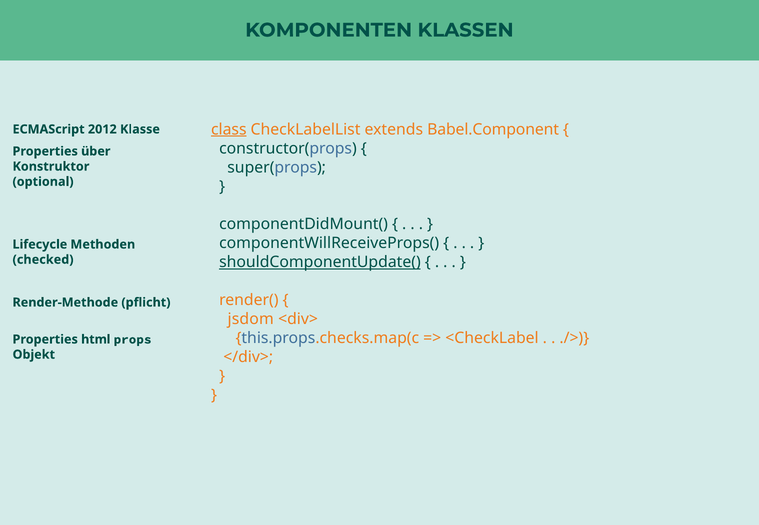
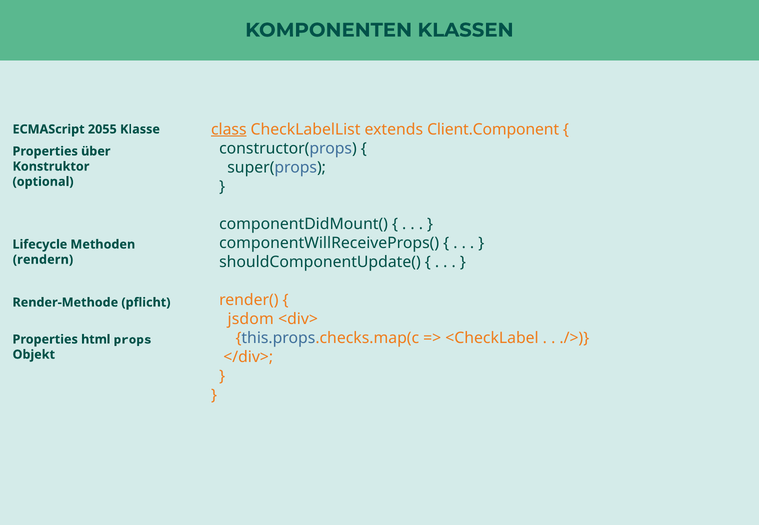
Babel.Component: Babel.Component -> Client.Component (493, 130)
2012: 2012 -> 2055 (102, 129)
checked: checked -> rendern (43, 260)
shouldComponentUpdate( underline: present -> none (320, 262)
